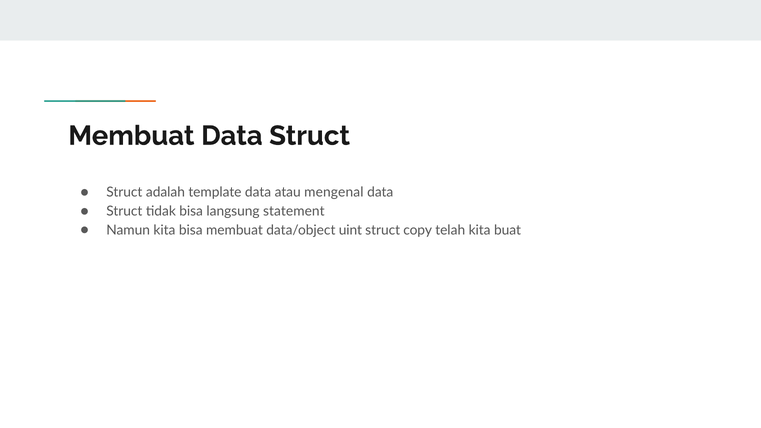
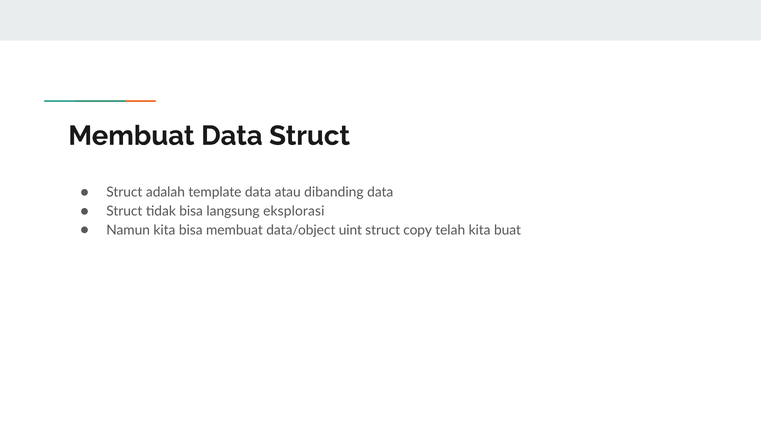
mengenal: mengenal -> dibanding (334, 192)
statement: statement -> eksplorasi (294, 211)
